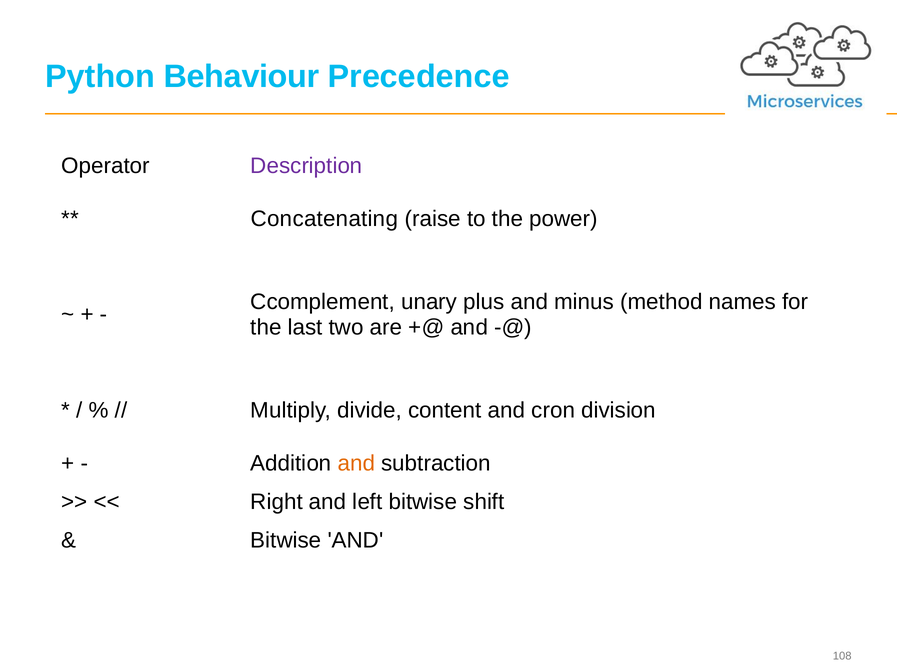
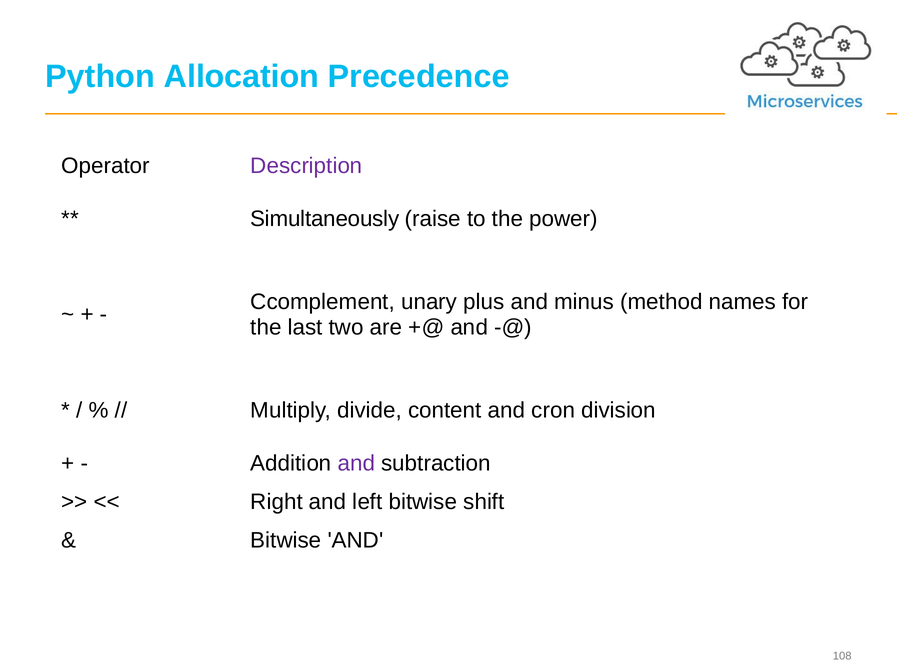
Behaviour: Behaviour -> Allocation (241, 77)
Concatenating: Concatenating -> Simultaneously (325, 219)
and colour: orange -> purple (356, 464)
